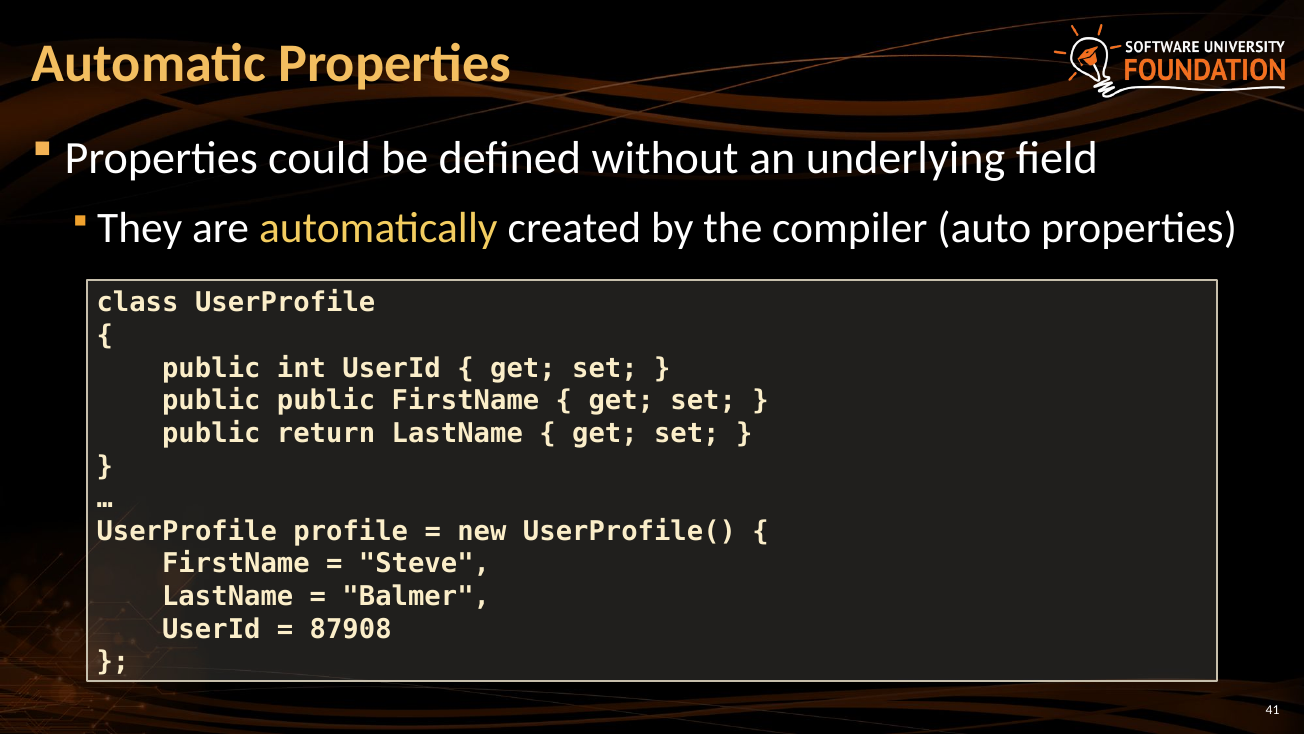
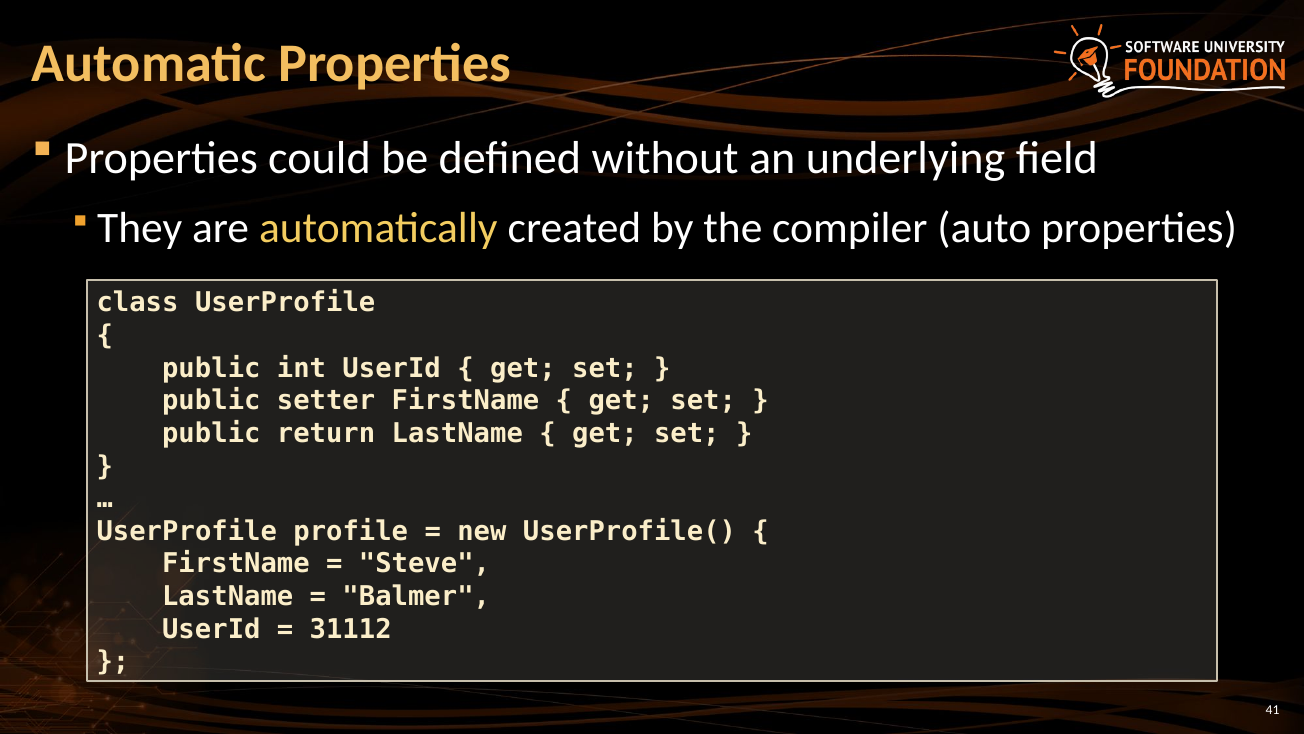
public public: public -> setter (326, 401)
87908: 87908 -> 31112 (351, 629)
